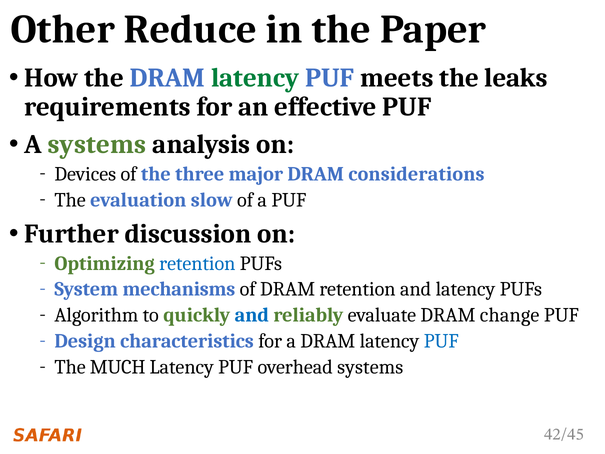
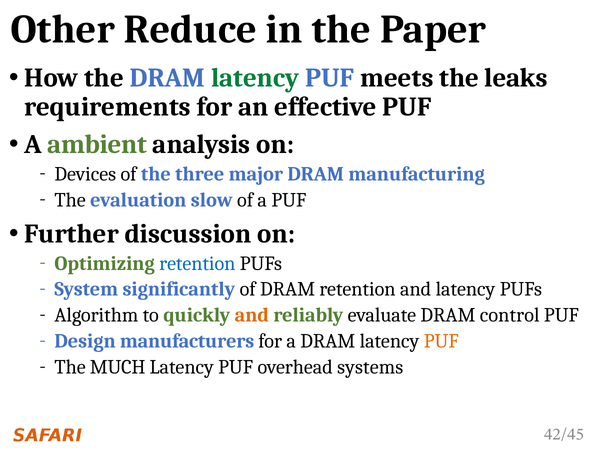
A systems: systems -> ambient (97, 144)
considerations: considerations -> manufacturing (417, 174)
mechanisms: mechanisms -> significantly (179, 289)
and colour: blue -> orange (252, 315)
change: change -> control (510, 315)
characteristics: characteristics -> manufacturers (187, 341)
PUF colour: blue -> orange (441, 341)
